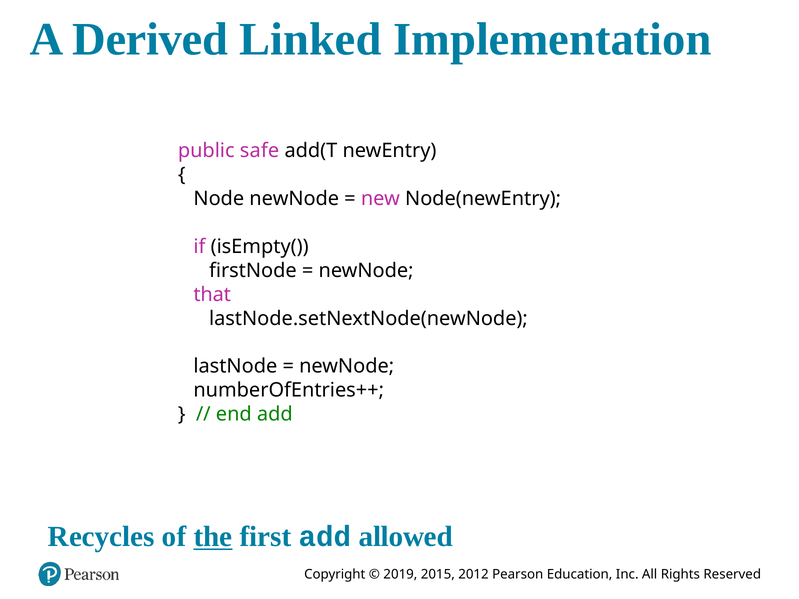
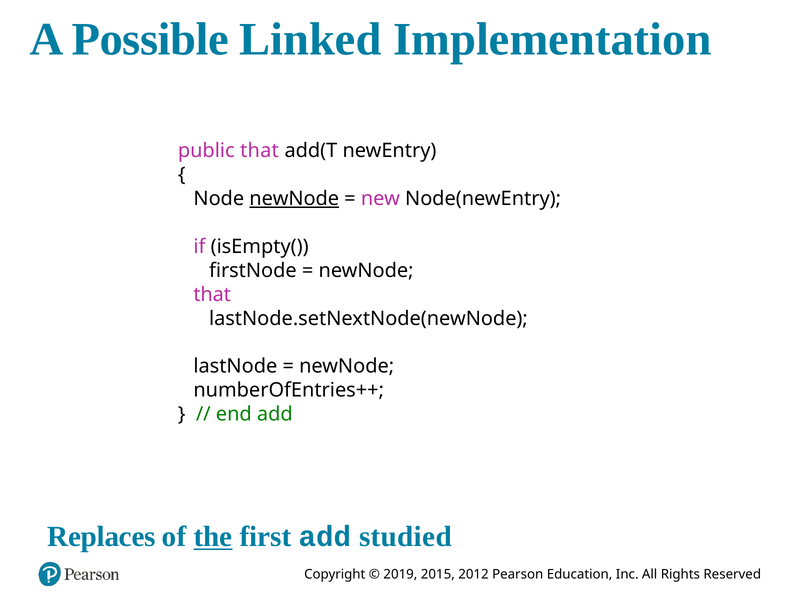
Derived: Derived -> Possible (150, 39)
public safe: safe -> that (259, 151)
newNode underline: none -> present (294, 199)
Recycles: Recycles -> Replaces (102, 537)
allowed: allowed -> studied (405, 537)
